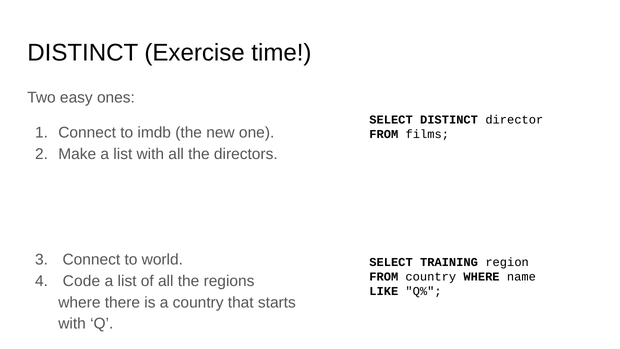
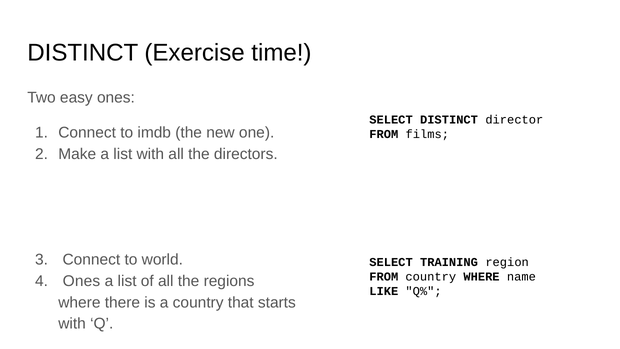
Code: Code -> Ones (81, 281)
